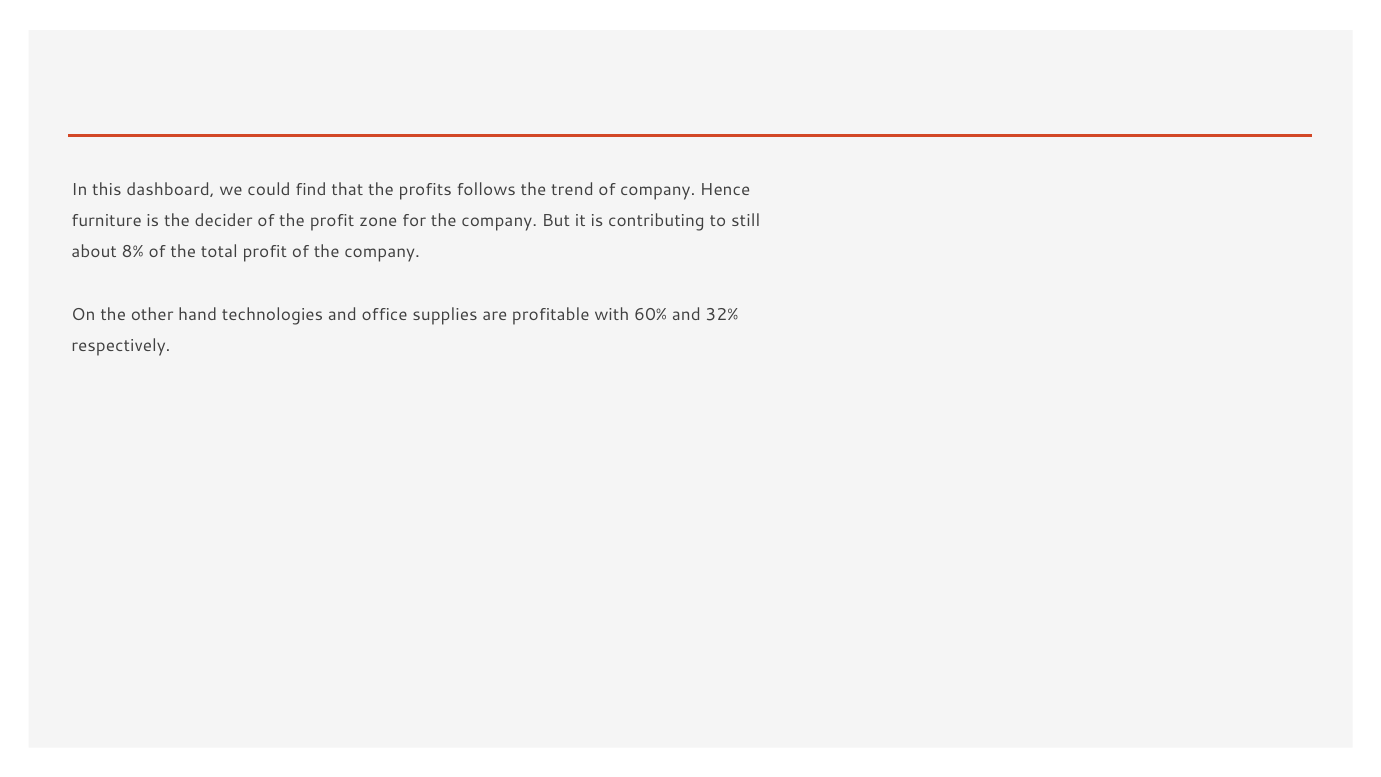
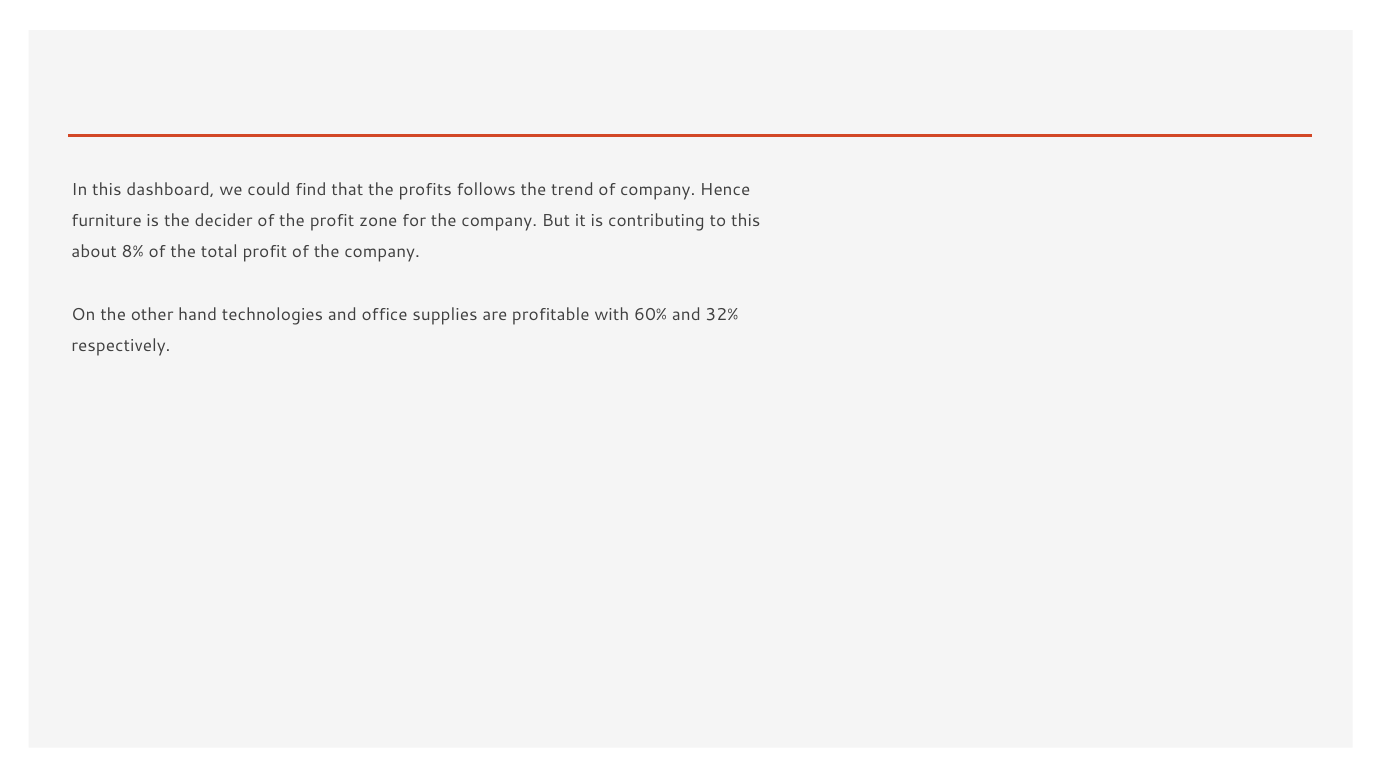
to still: still -> this (746, 221)
